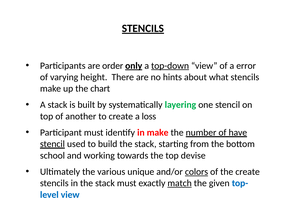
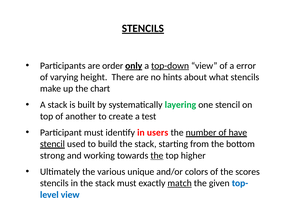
loss: loss -> test (149, 116)
in make: make -> users (158, 132)
school: school -> strong (52, 155)
the underline: none -> present (157, 155)
devise: devise -> higher (193, 155)
colors underline: present -> none (197, 171)
the create: create -> scores (248, 171)
